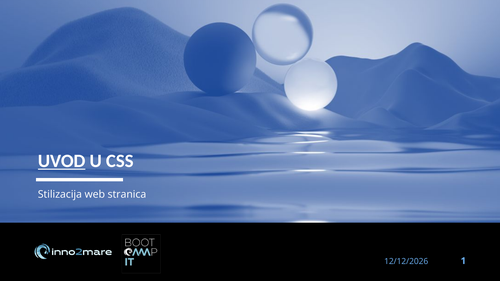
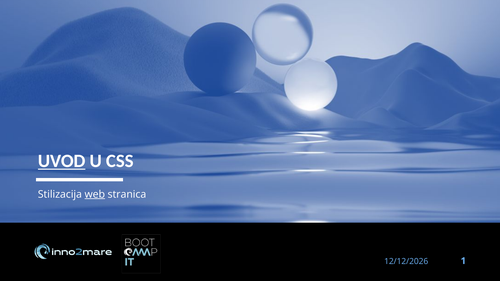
web underline: none -> present (95, 194)
